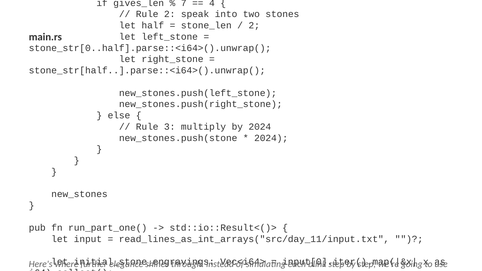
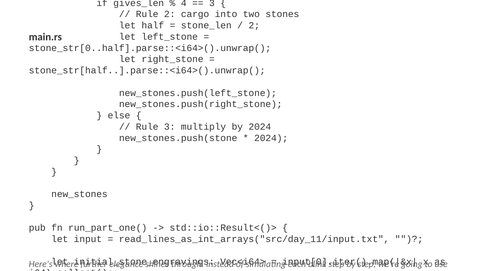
7: 7 -> 4 (184, 3)
4: 4 -> 3 (212, 3)
speak: speak -> cargo (195, 14)
